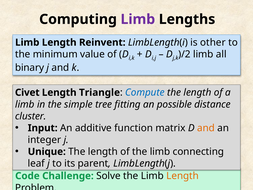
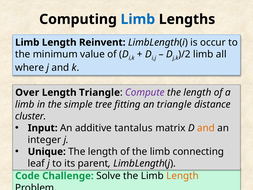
Limb colour: purple -> blue (138, 19)
other: other -> occur (213, 42)
binary: binary -> where (30, 68)
Civet: Civet -> Over (27, 92)
Compute colour: blue -> purple (145, 92)
an possible: possible -> triangle (174, 104)
function: function -> tantalus (134, 128)
